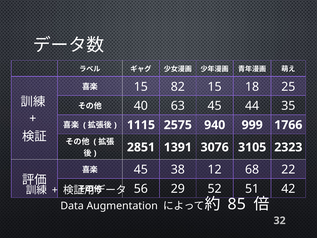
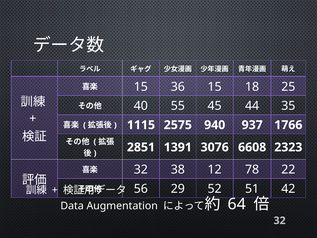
82: 82 -> 36 (178, 87)
63: 63 -> 55 (178, 106)
999: 999 -> 937 (252, 125)
3105: 3105 -> 6608 (252, 147)
45: 45 -> 32 (141, 169)
68: 68 -> 78 (252, 169)
85: 85 -> 64 (237, 204)
